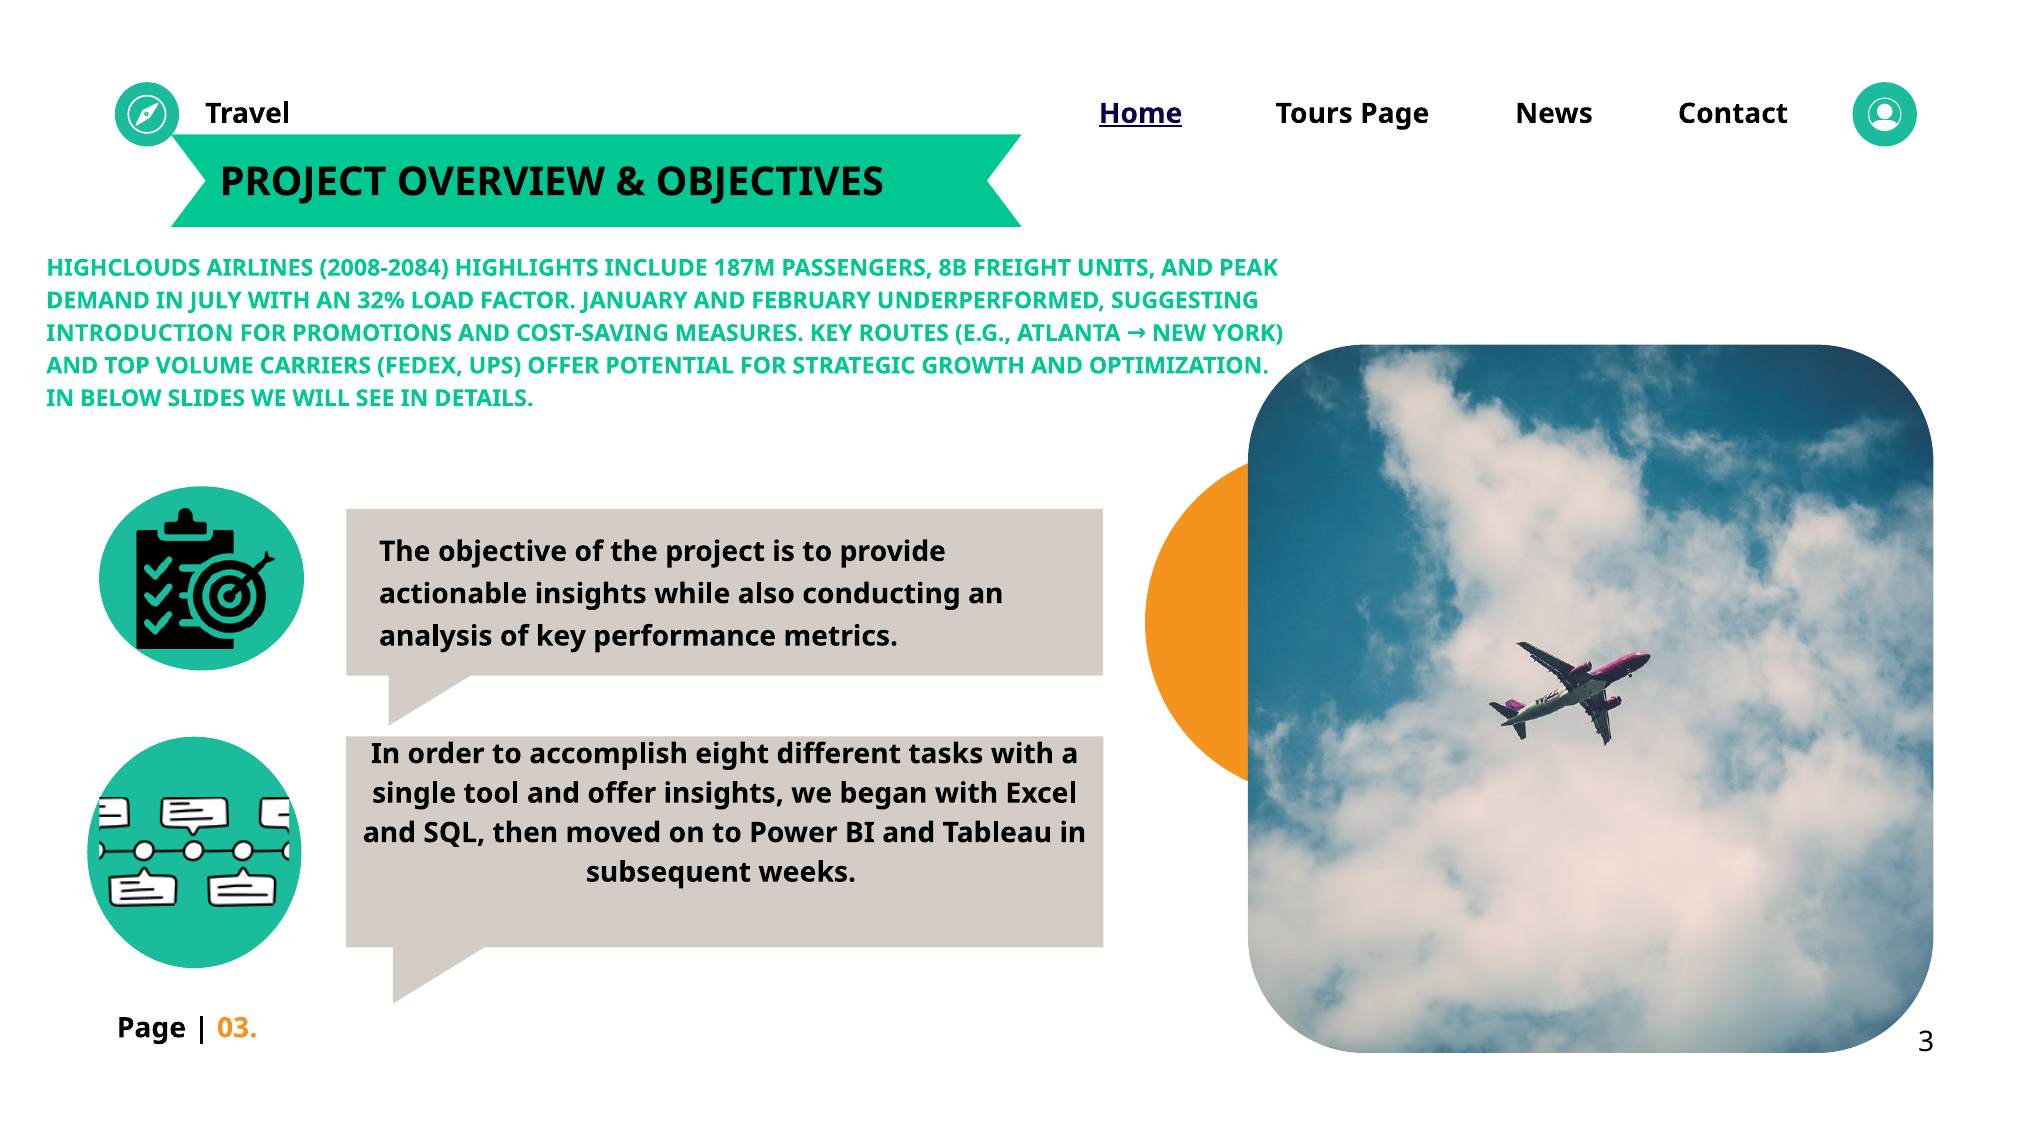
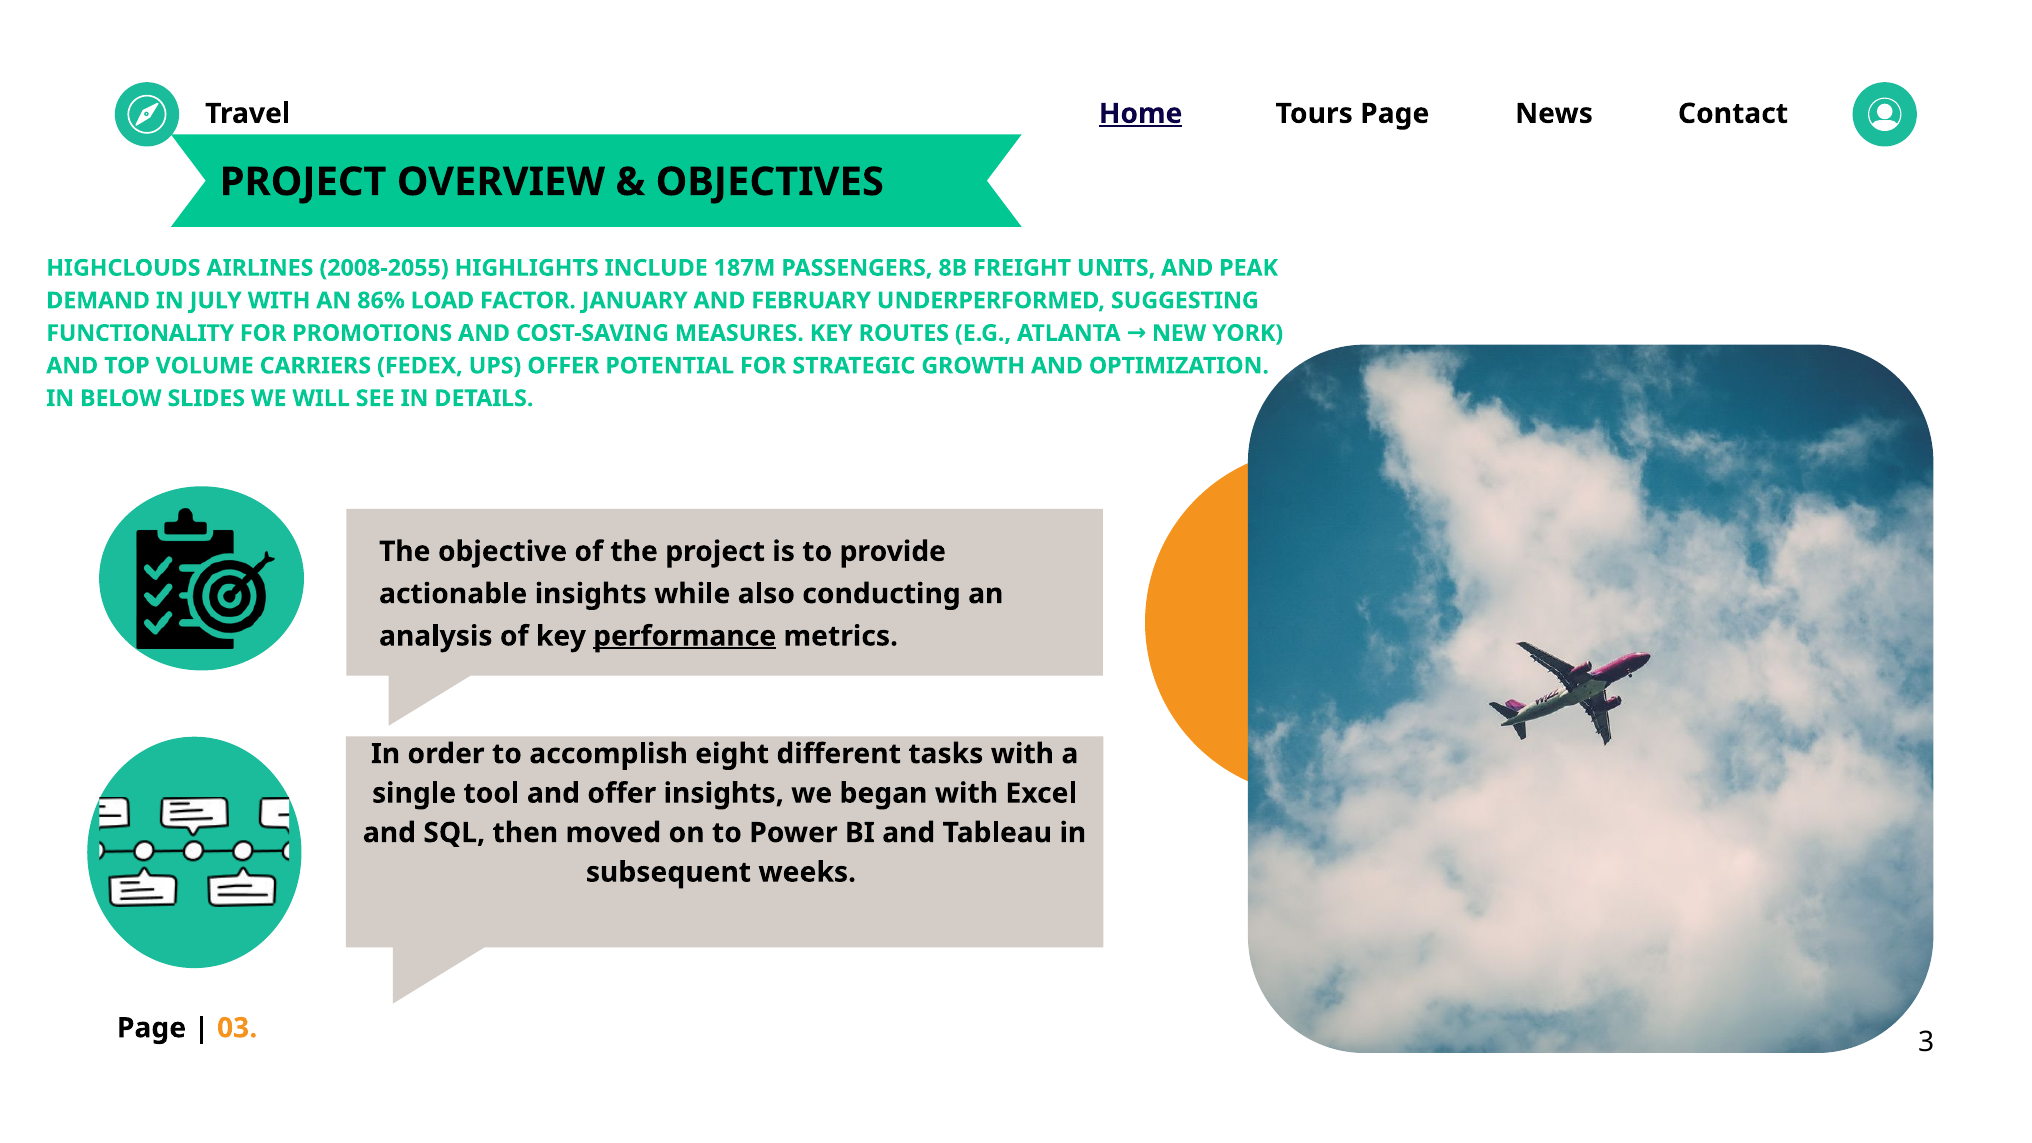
2008-2084: 2008-2084 -> 2008-2055 (384, 268)
32%: 32% -> 86% (381, 301)
INTRODUCTION: INTRODUCTION -> FUNCTIONALITY (140, 333)
performance underline: none -> present (685, 636)
